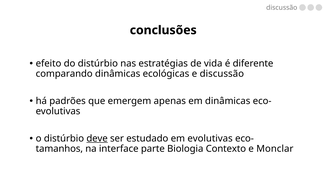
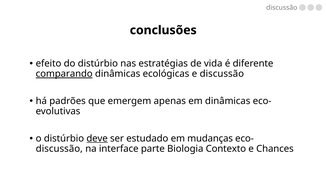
comparando underline: none -> present (64, 74)
em evolutivas: evolutivas -> mudanças (210, 139)
tamanhos: tamanhos -> discussão (59, 149)
Monclar: Monclar -> Chances (275, 149)
